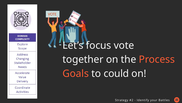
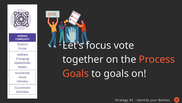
to could: could -> goals (116, 73)
